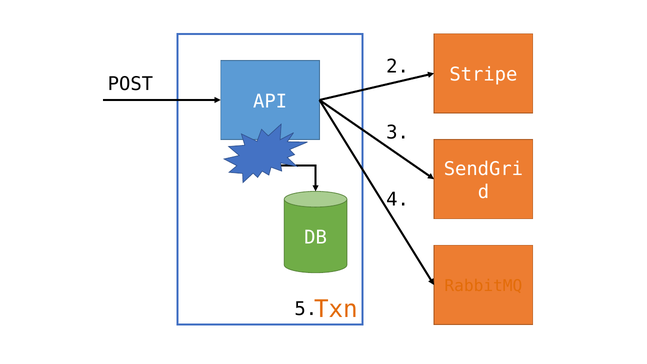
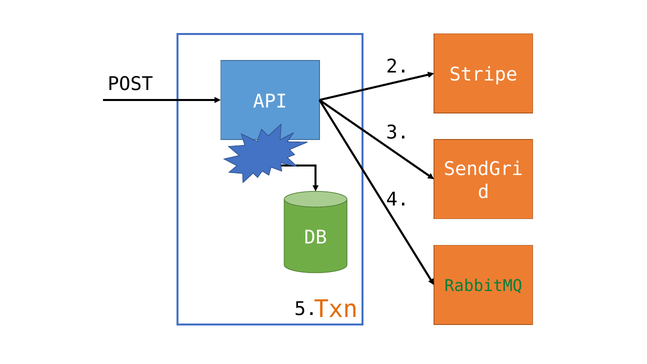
RabbitMQ colour: orange -> green (483, 286)
